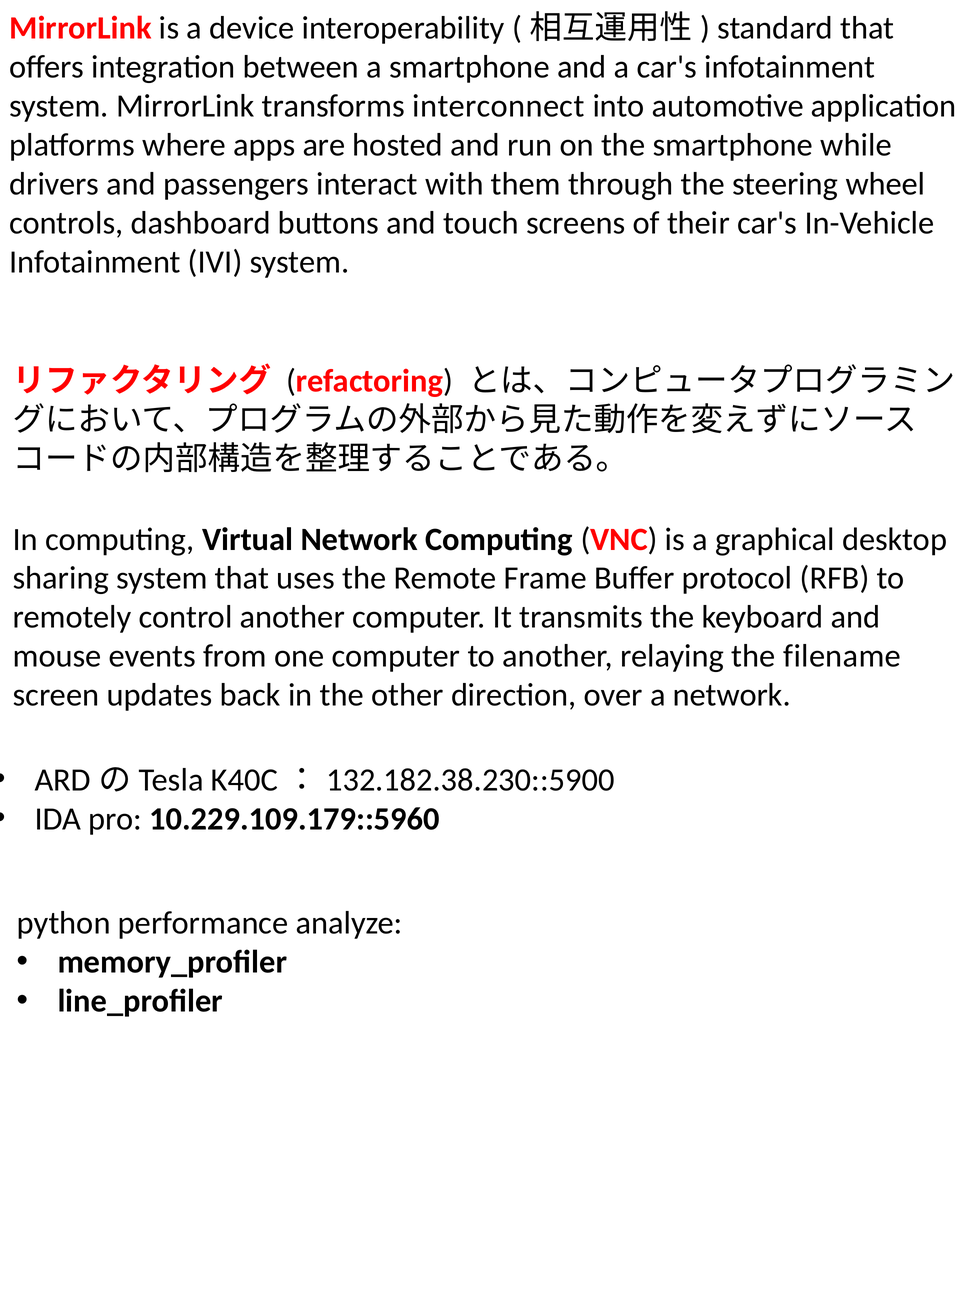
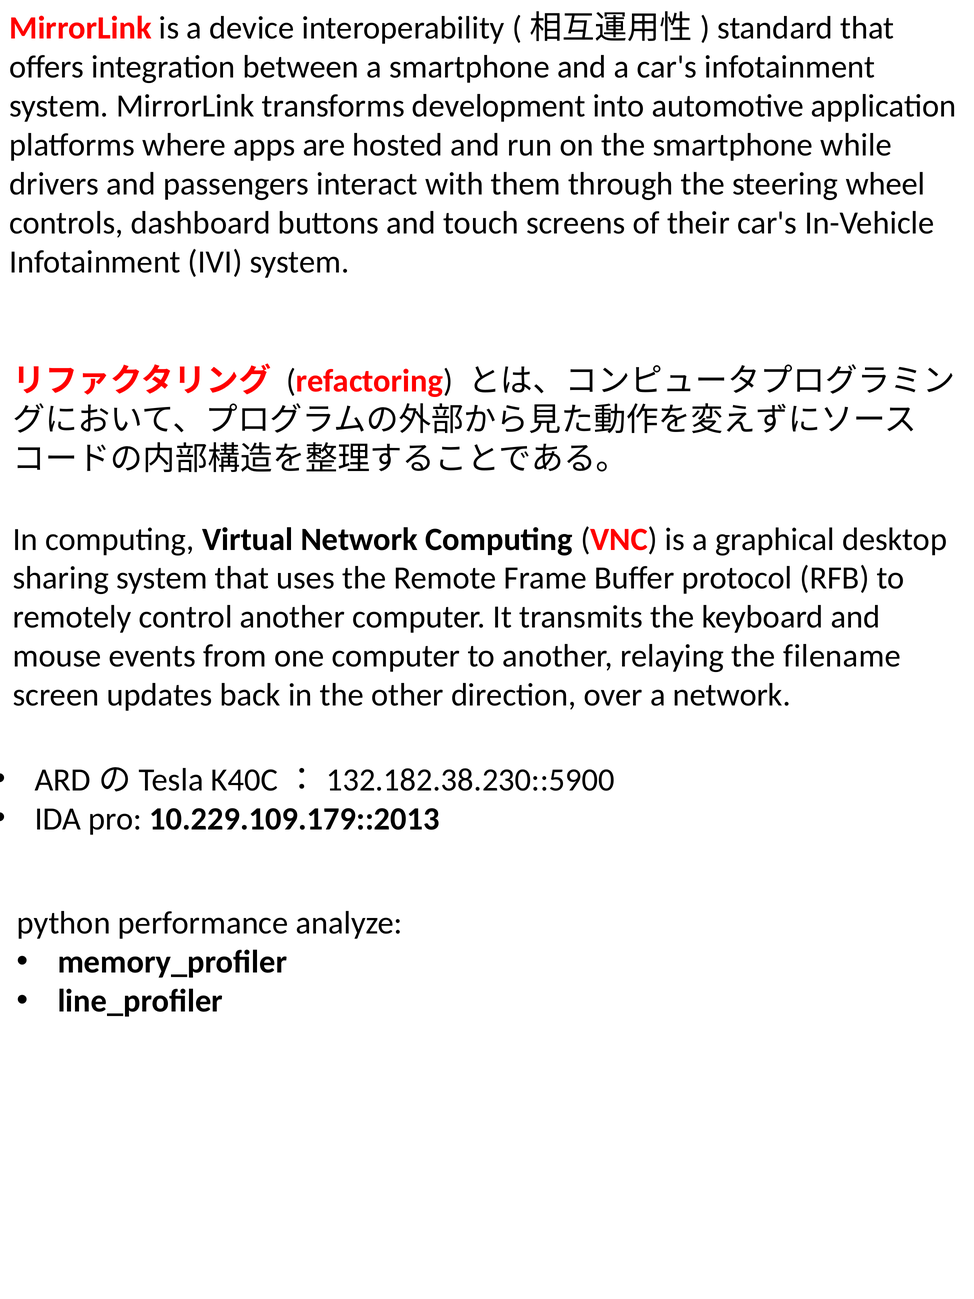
interconnect: interconnect -> development (499, 106)
10.229.109.179::5960: 10.229.109.179::5960 -> 10.229.109.179::2013 (295, 819)
